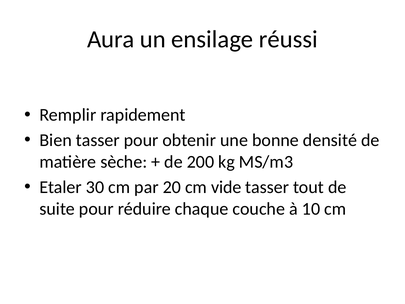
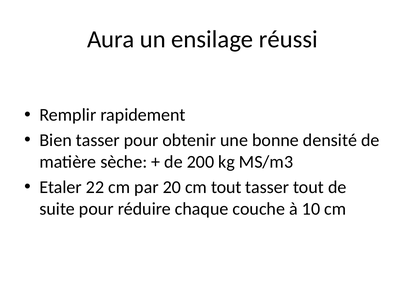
30: 30 -> 22 (95, 187)
cm vide: vide -> tout (226, 187)
